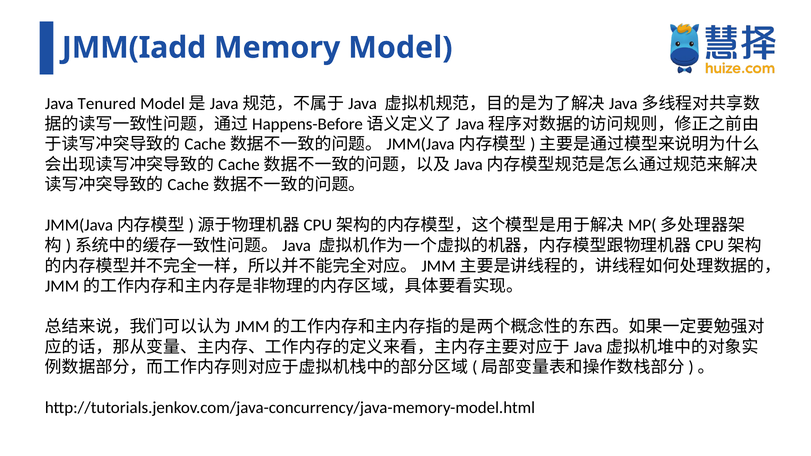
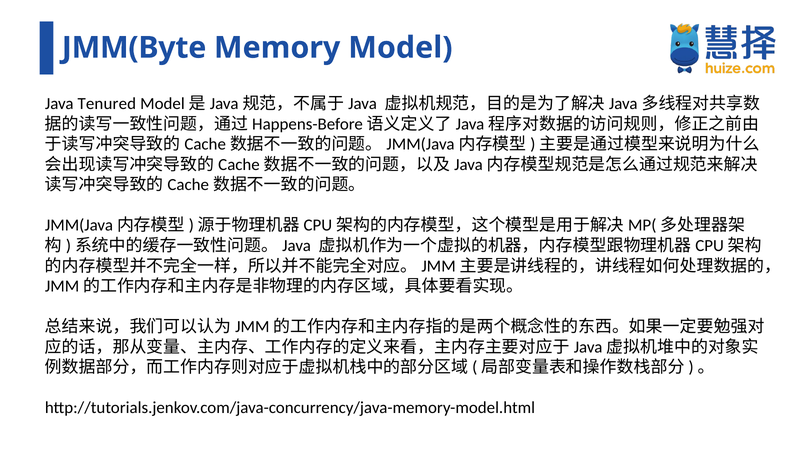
JMM(Iadd: JMM(Iadd -> JMM(Byte (134, 48)
